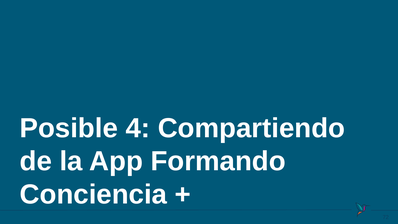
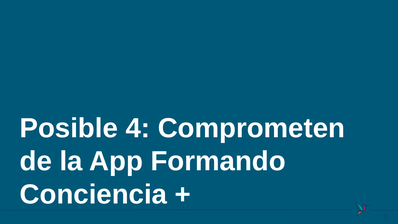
Compartiendo: Compartiendo -> Comprometen (251, 128)
